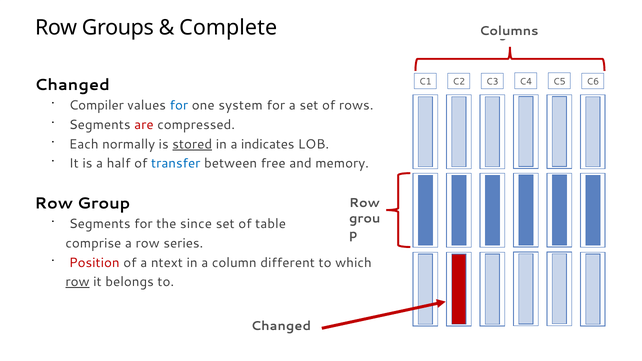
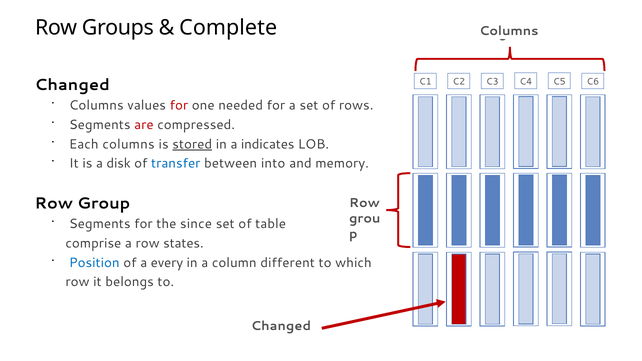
Compiler: Compiler -> Columns (96, 106)
for colour: blue -> red (179, 106)
system: system -> needed (241, 106)
Each normally: normally -> columns (129, 144)
half: half -> disk (119, 163)
free: free -> into (273, 163)
series: series -> states (183, 243)
Position colour: red -> blue (94, 263)
ntext: ntext -> every (167, 263)
row underline: present -> none (78, 282)
